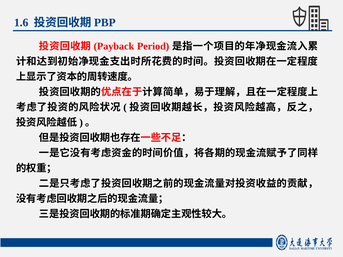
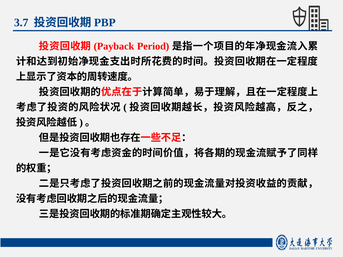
1.6: 1.6 -> 3.7 (21, 23)
